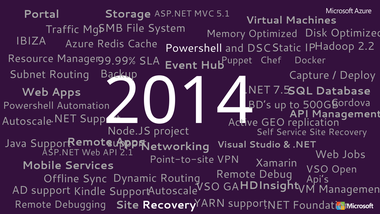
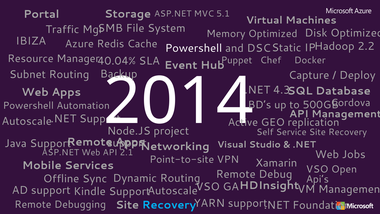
99.99%: 99.99% -> 40.04% (117, 61)
7.5: 7.5 -> 4.3 (282, 90)
Recovery colour: white -> light blue (169, 205)
